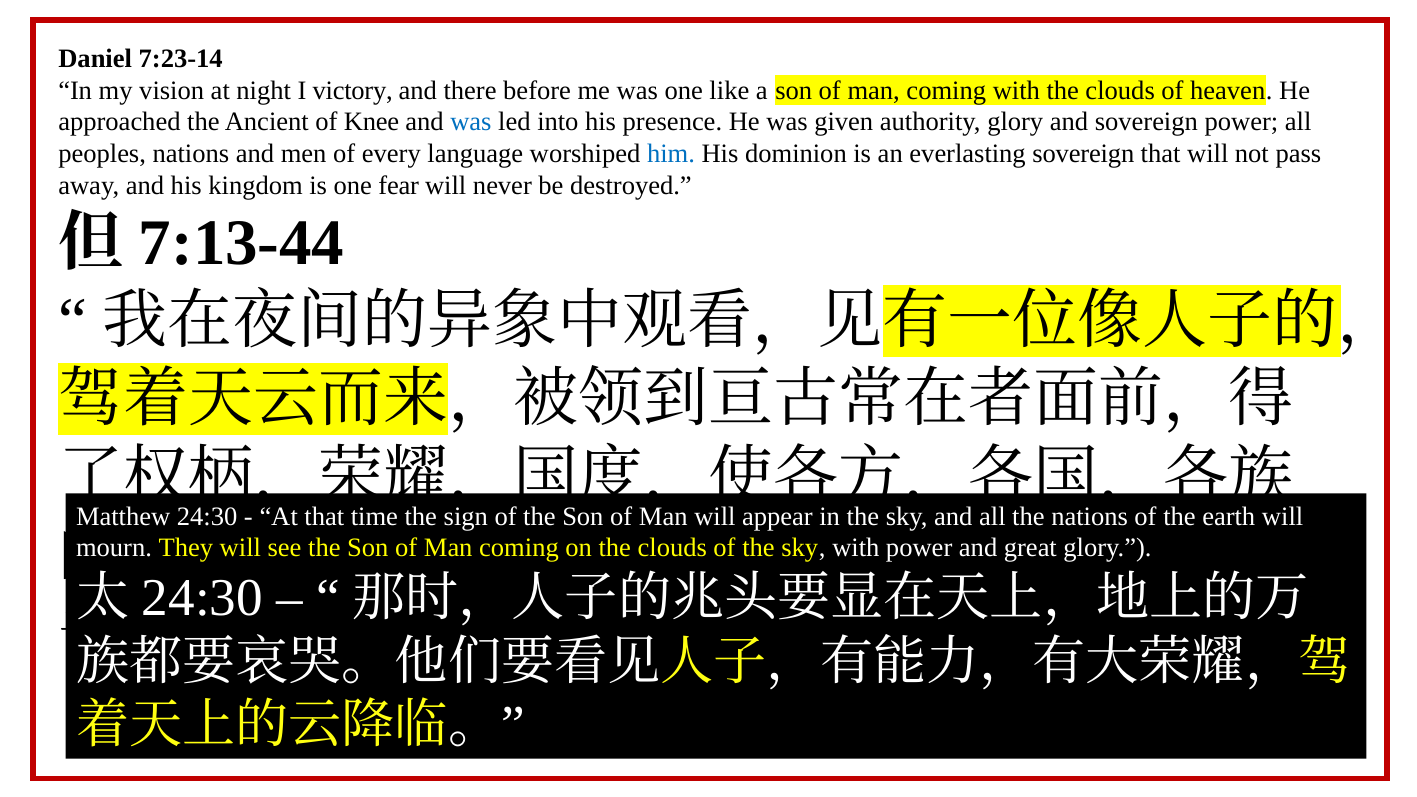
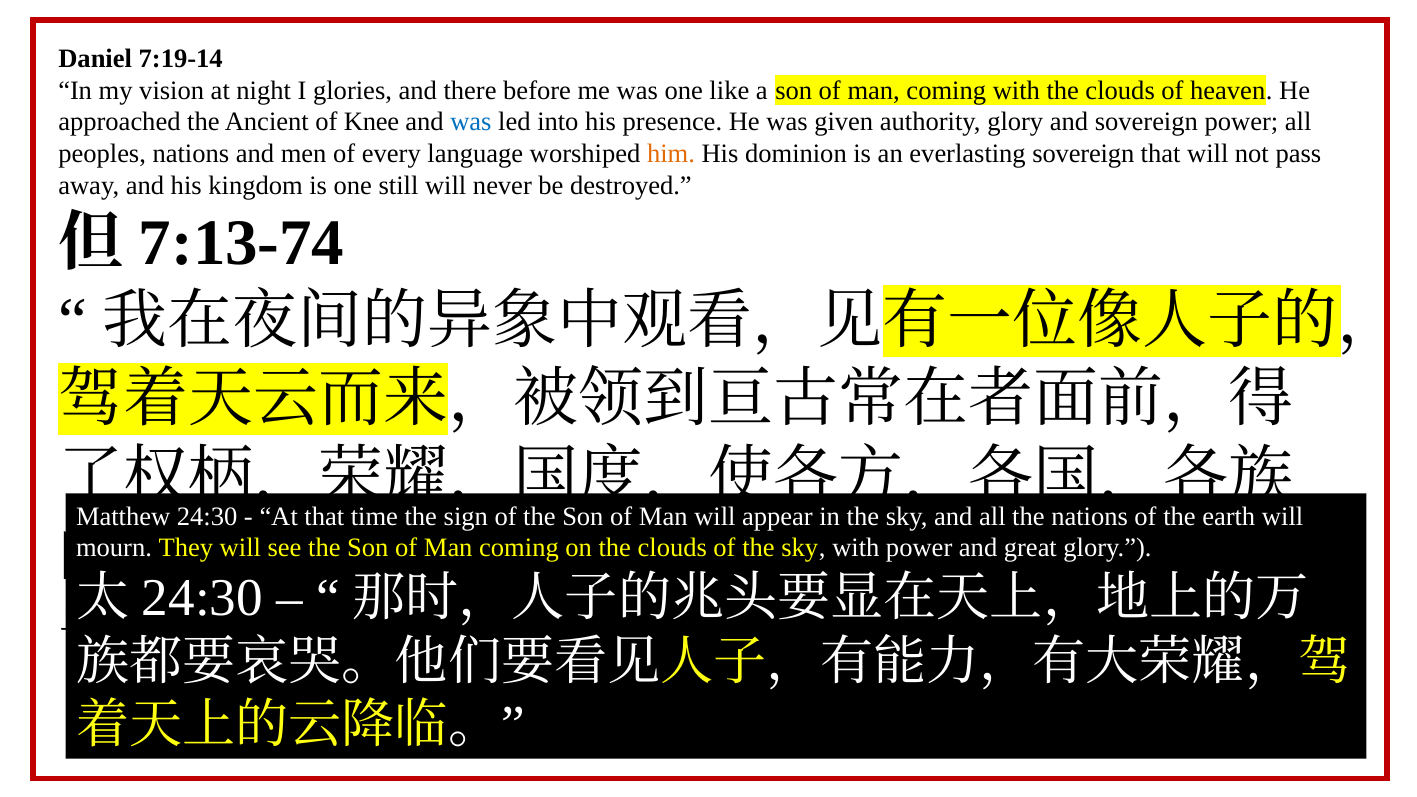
7:23-14: 7:23-14 -> 7:19-14 (181, 58)
victory: victory -> glories (353, 90)
him colour: blue -> orange (671, 154)
fear: fear -> still (398, 186)
7:13-44: 7:13-44 -> 7:13-74 (242, 244)
